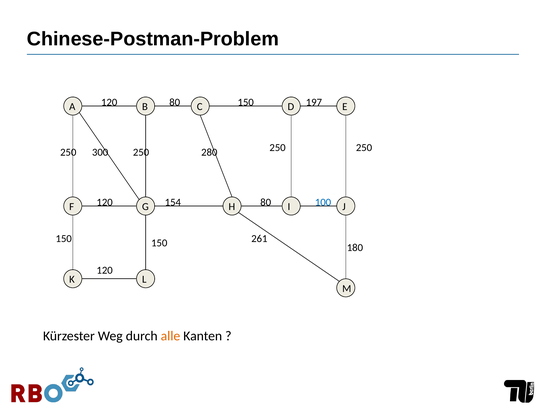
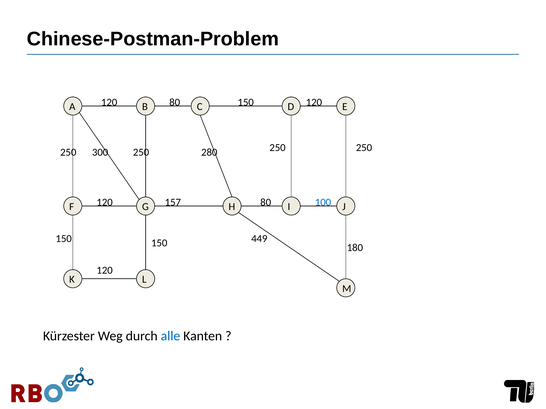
150 197: 197 -> 120 (314, 102)
154: 154 -> 157 (173, 202)
261: 261 -> 449 (259, 239)
alle colour: orange -> blue (170, 336)
